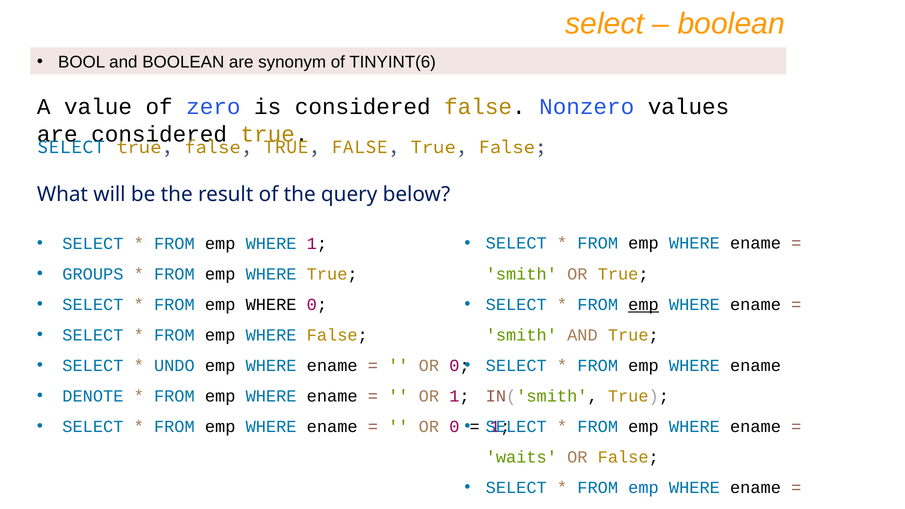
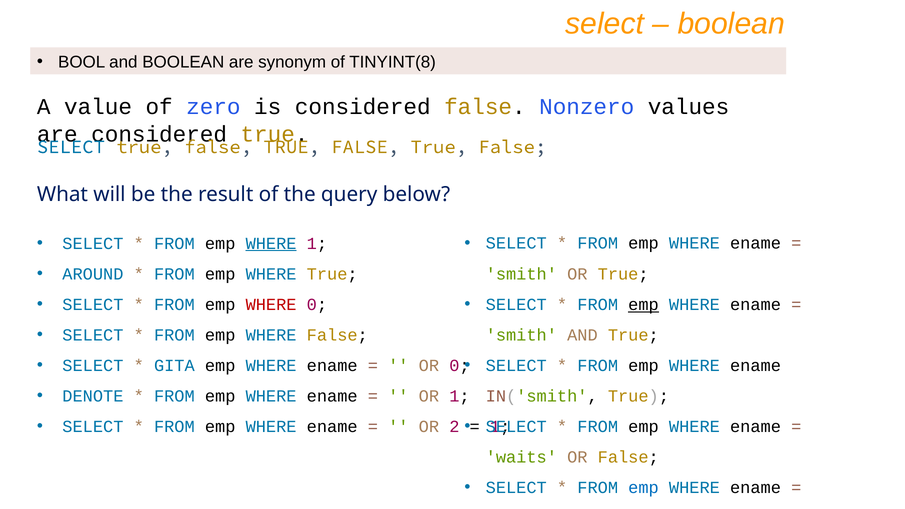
TINYINT(6: TINYINT(6 -> TINYINT(8 (393, 62)
WHERE underline: none -> present (271, 243)
GROUPS: GROUPS -> AROUND (93, 274)
WHERE colour: black -> red (271, 305)
UNDO: UNDO -> GITA (174, 366)
0: 0 -> 2 (454, 427)
